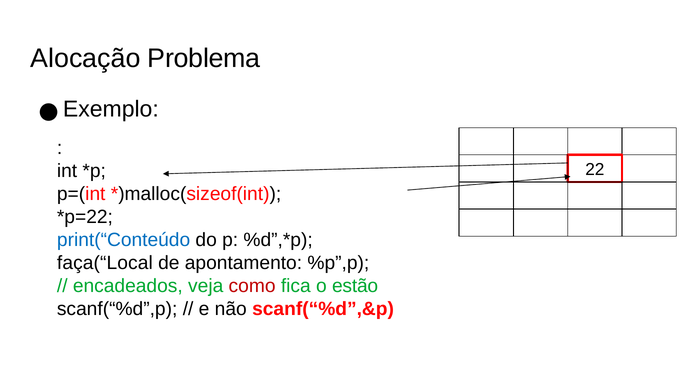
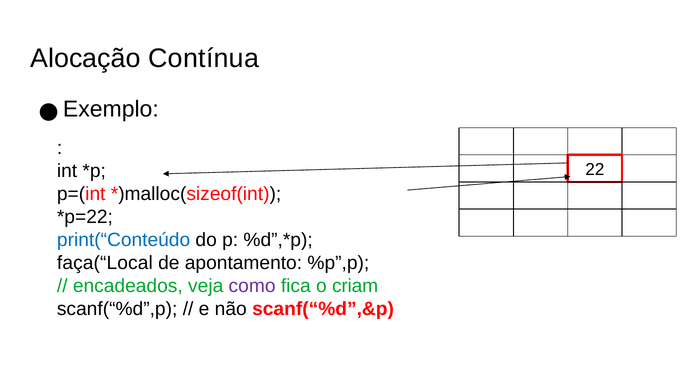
Problema: Problema -> Contínua (204, 58)
como colour: red -> purple (252, 286)
estão: estão -> criam (355, 286)
